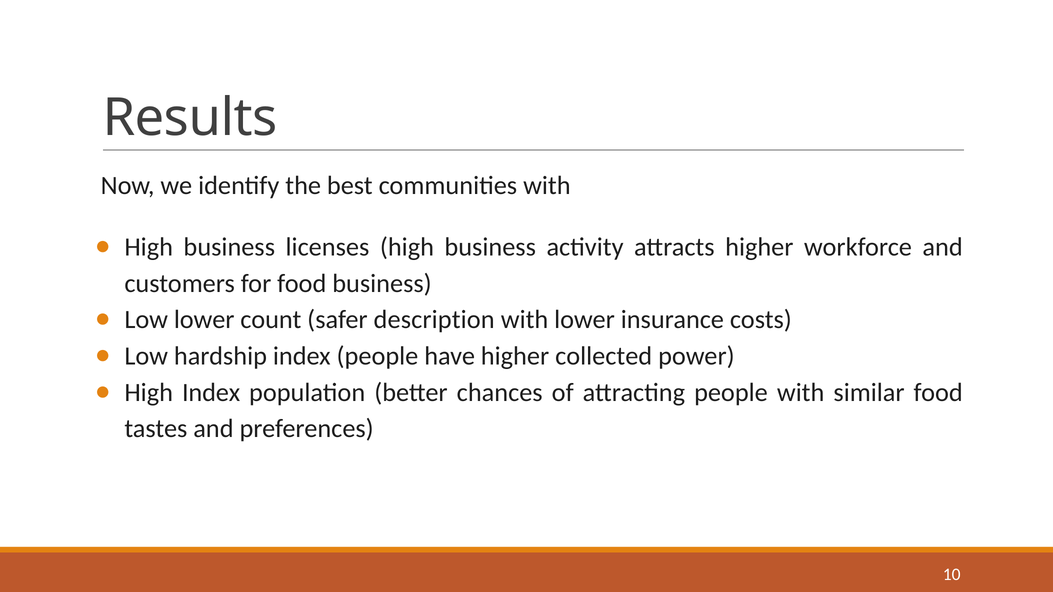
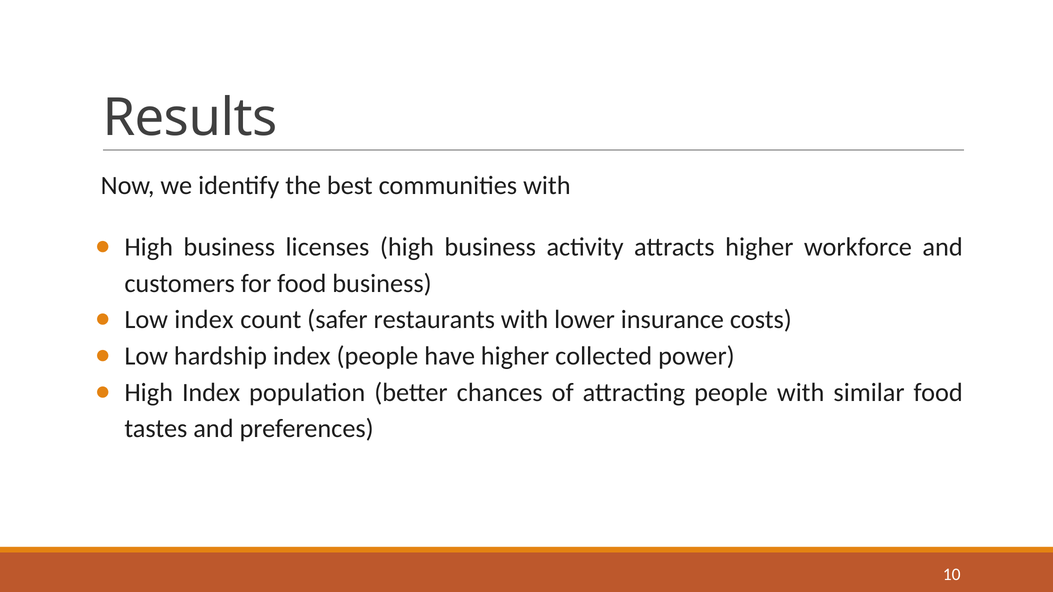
Low lower: lower -> index (204, 320)
description: description -> restaurants (434, 320)
